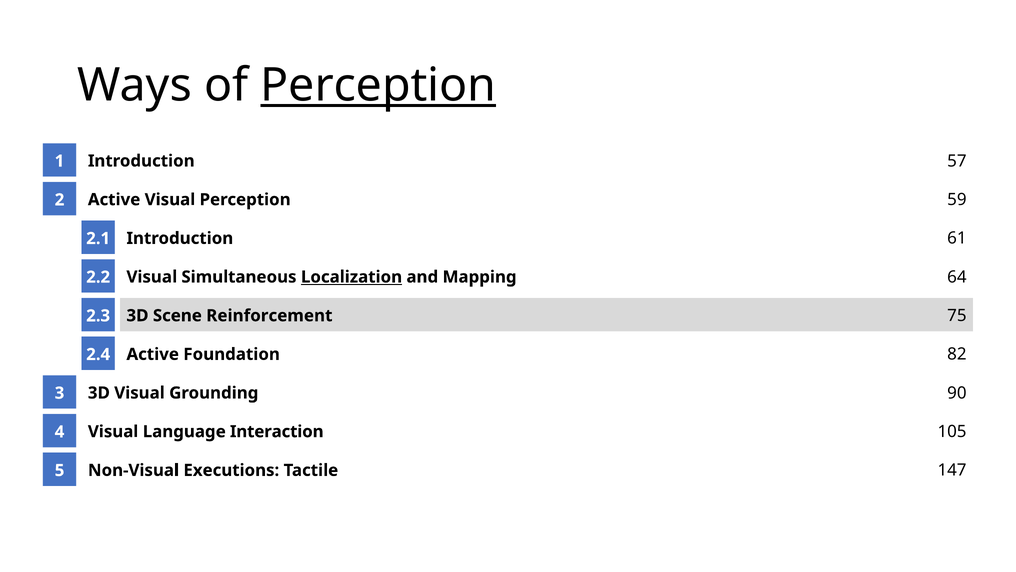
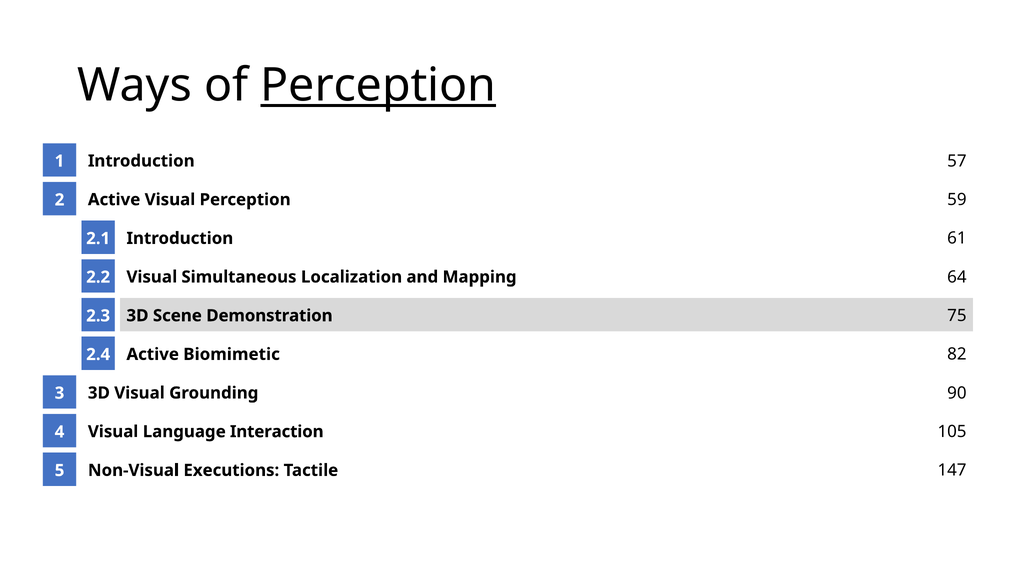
Localization underline: present -> none (352, 277)
Reinforcement: Reinforcement -> Demonstration (269, 315)
Foundation: Foundation -> Biomimetic (232, 354)
